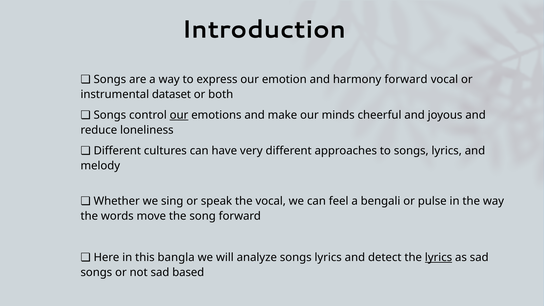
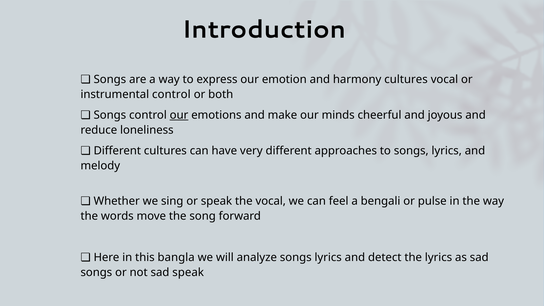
harmony forward: forward -> cultures (406, 79)
instrumental dataset: dataset -> control (171, 94)
lyrics underline: present -> none (439, 257)
sad based: based -> speak (188, 272)
